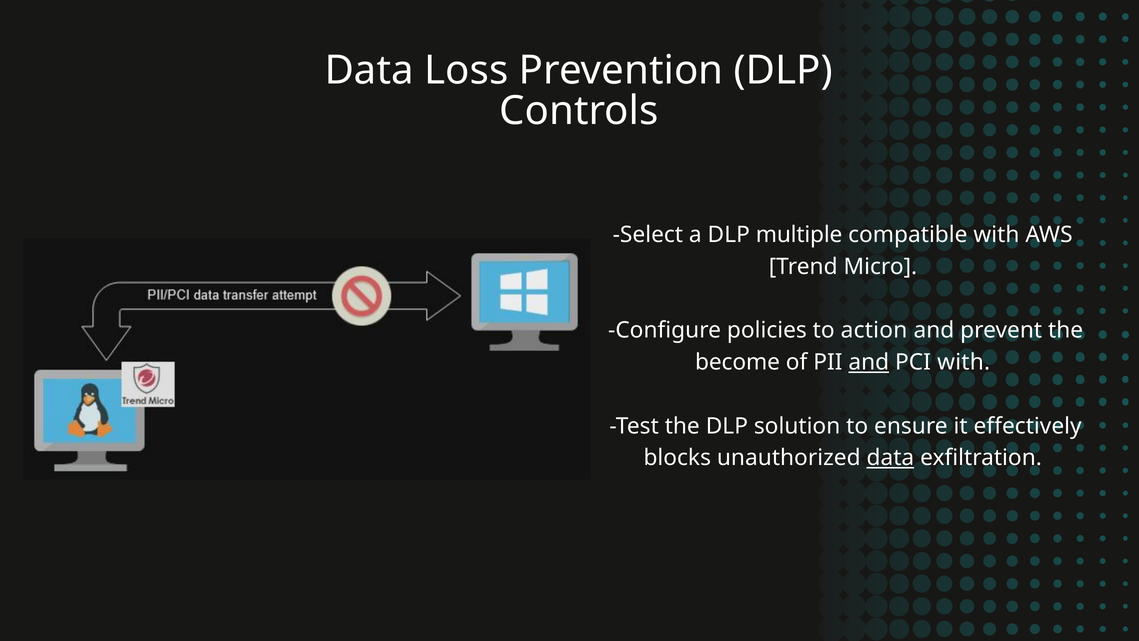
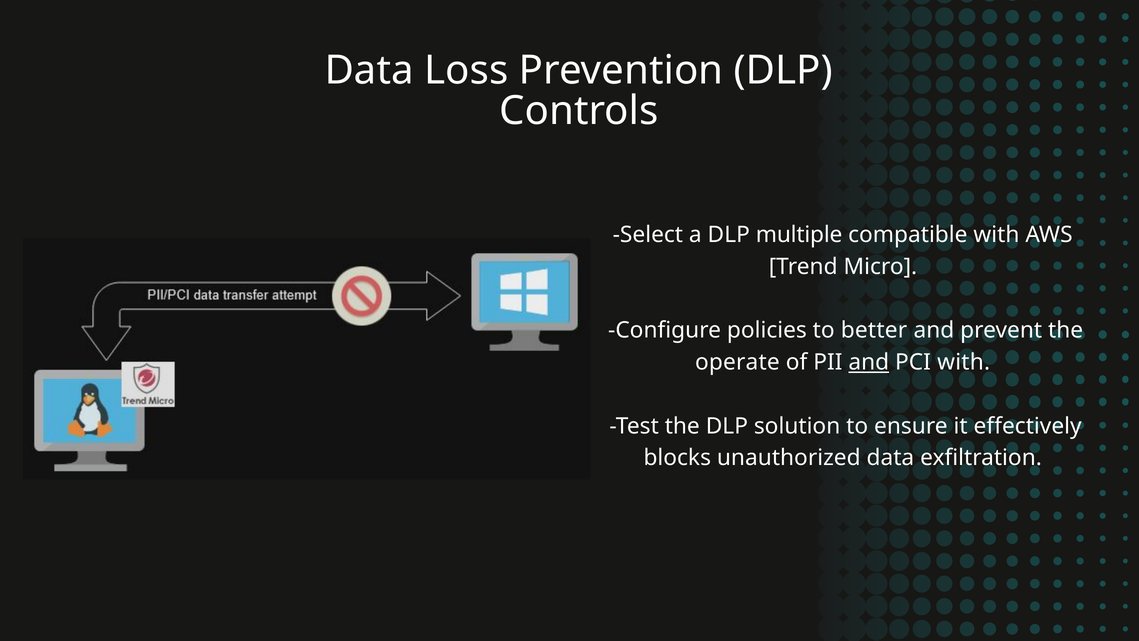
action: action -> better (874, 330)
become: become -> operate (737, 362)
data underline: present -> none (890, 458)
